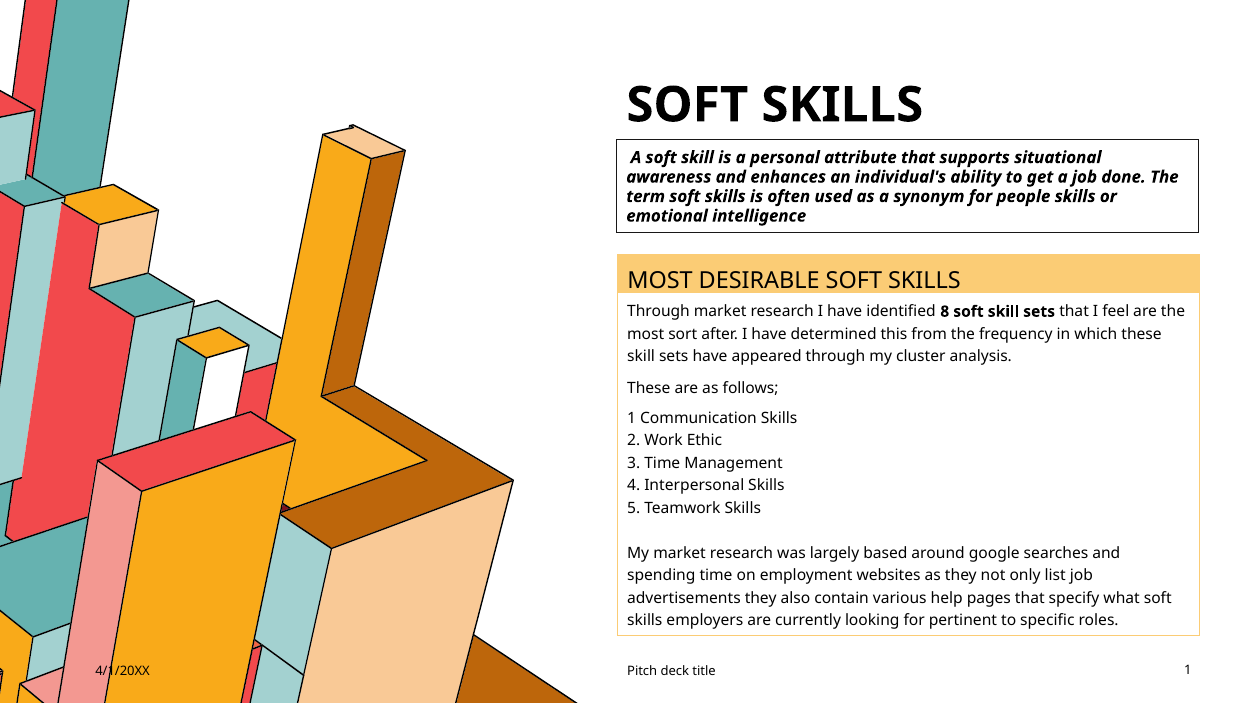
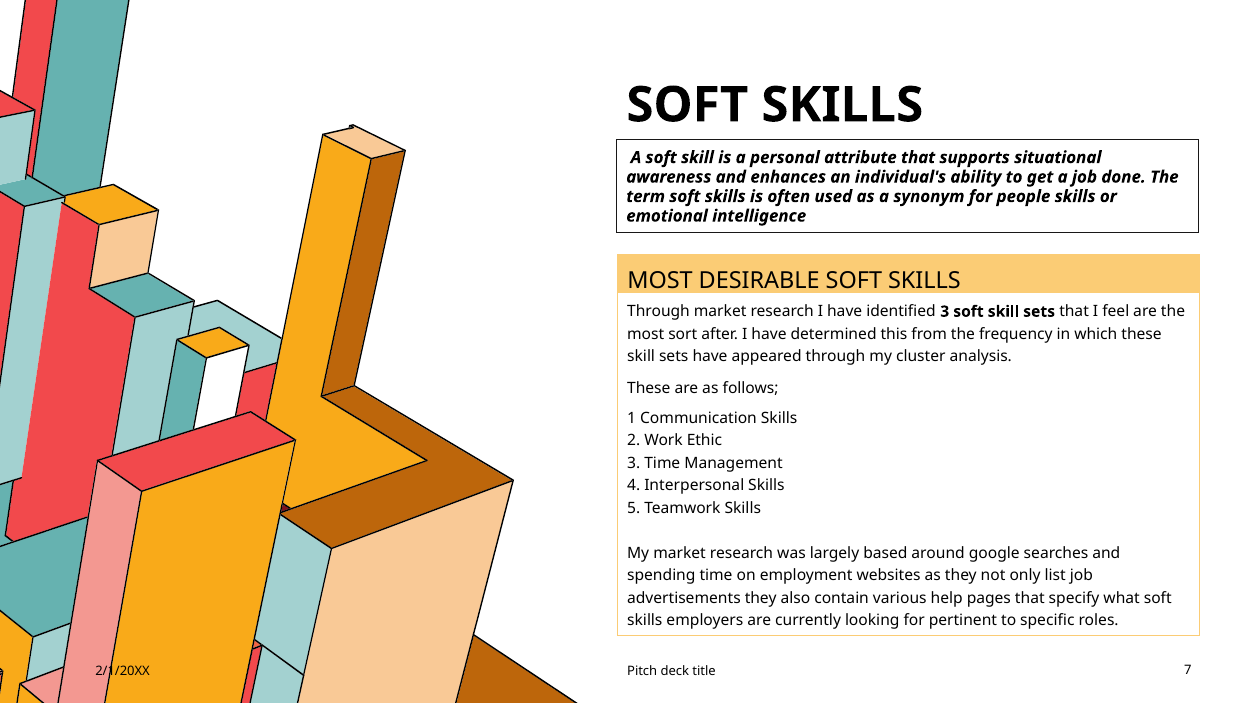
identified 8: 8 -> 3 (945, 312)
4/1/20XX: 4/1/20XX -> 2/1/20XX (123, 671)
title 1: 1 -> 7 (1188, 670)
